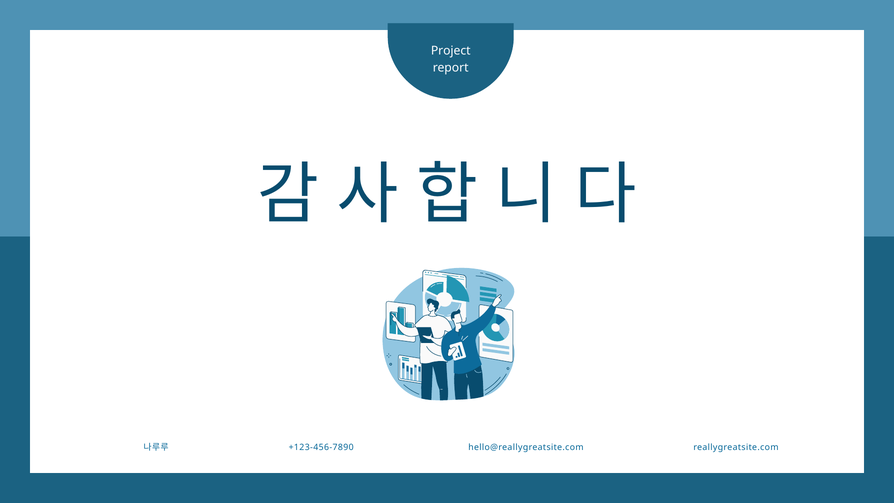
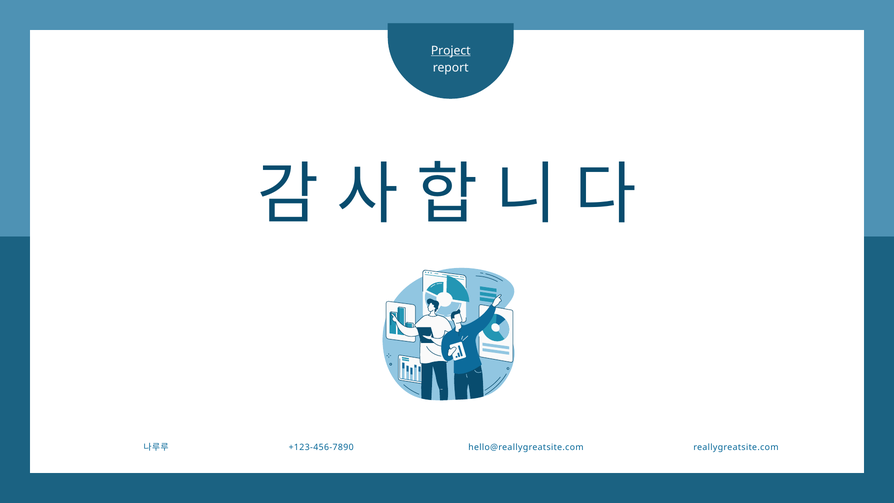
Project underline: none -> present (451, 51)
